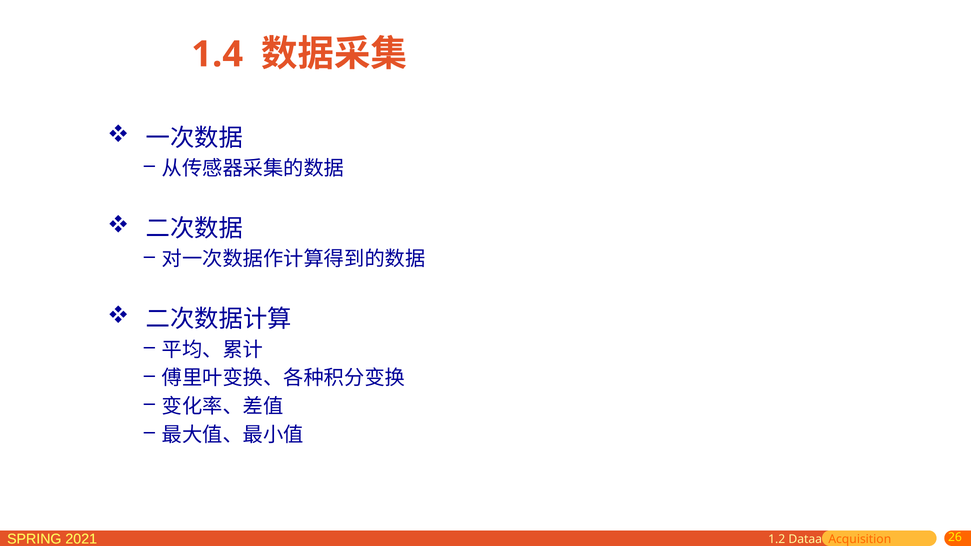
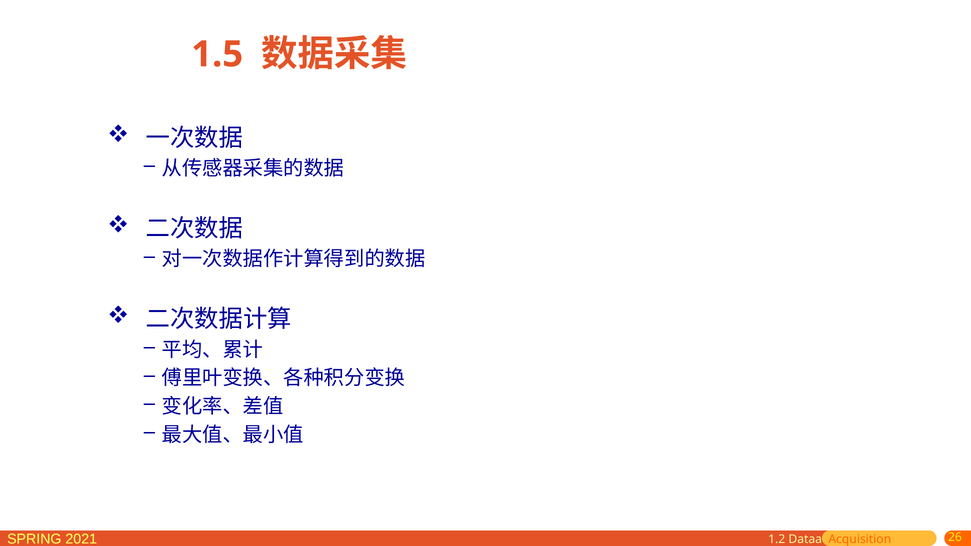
1.4: 1.4 -> 1.5 (217, 54)
